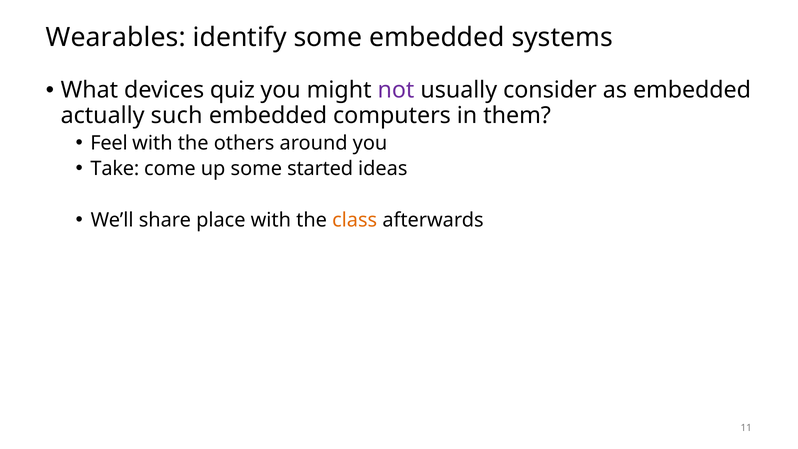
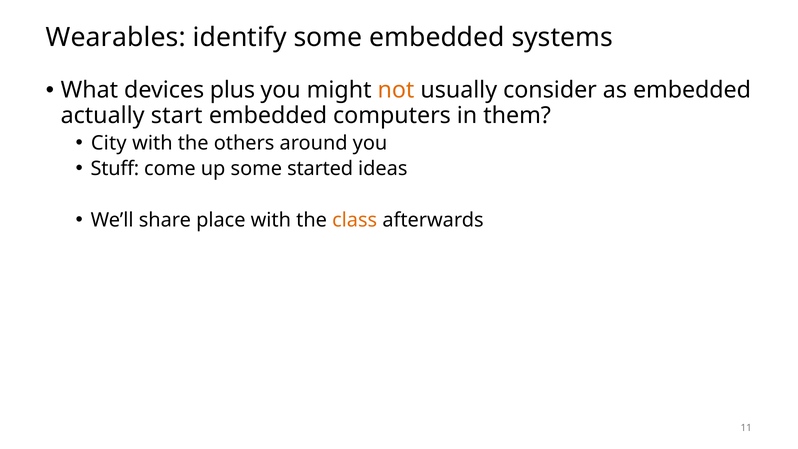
quiz: quiz -> plus (232, 90)
not colour: purple -> orange (396, 90)
such: such -> start (177, 115)
Feel: Feel -> City (109, 143)
Take: Take -> Stuff (115, 169)
